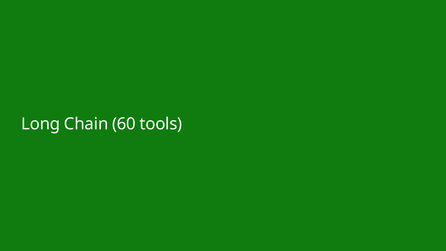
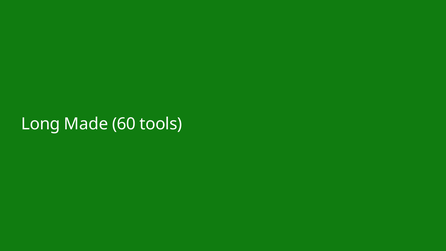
Chain: Chain -> Made (86, 124)
